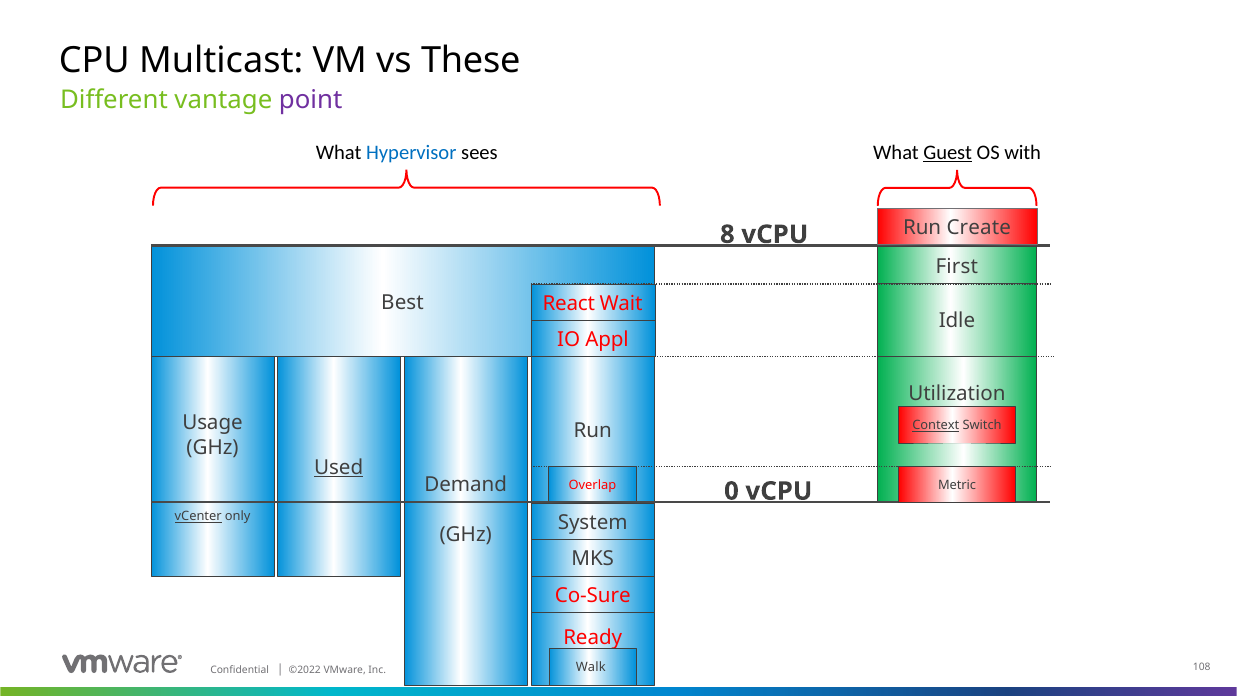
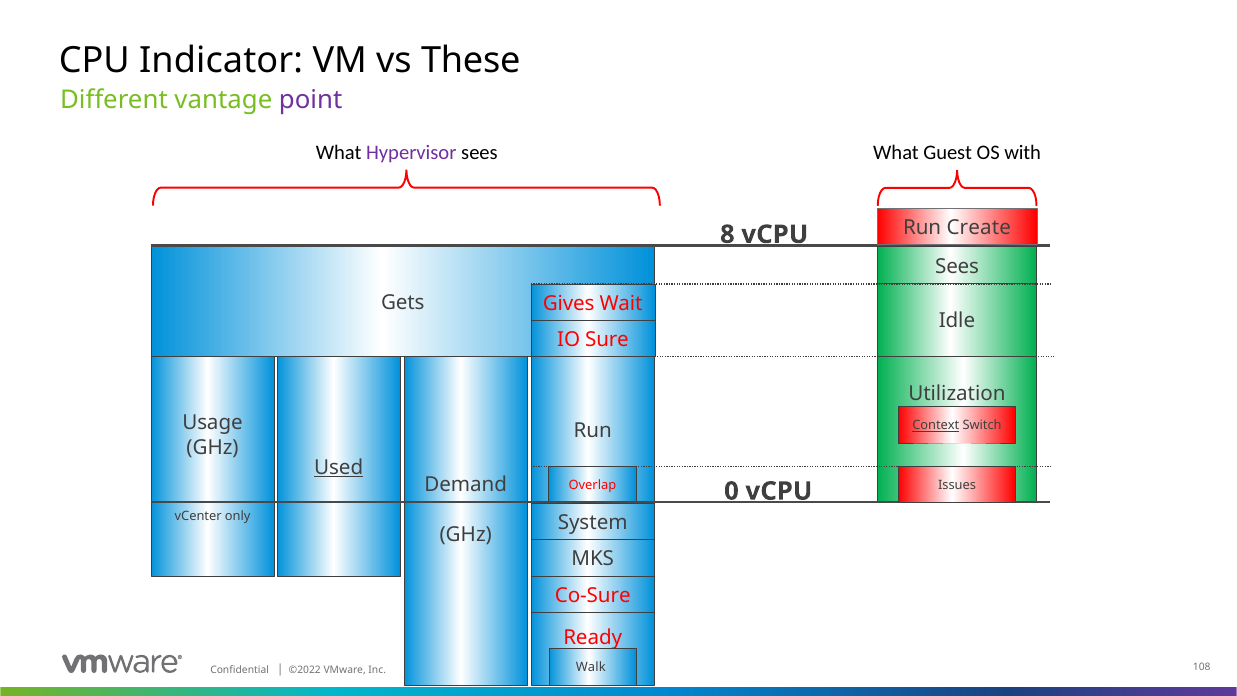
Multicast: Multicast -> Indicator (221, 61)
Guest underline: present -> none (948, 152)
Hypervisor colour: blue -> purple (411, 153)
First: First -> Sees (957, 266)
Best: Best -> Gets (403, 303)
React: React -> Gives (569, 303)
Appl: Appl -> Sure (607, 339)
Metric: Metric -> Issues (957, 485)
vCenter underline: present -> none (198, 516)
